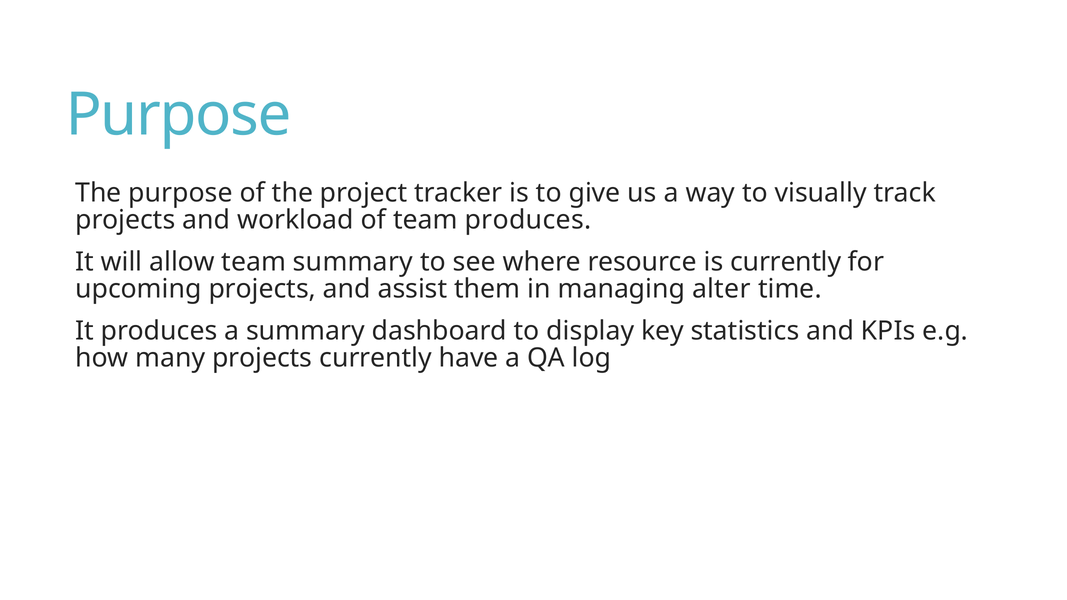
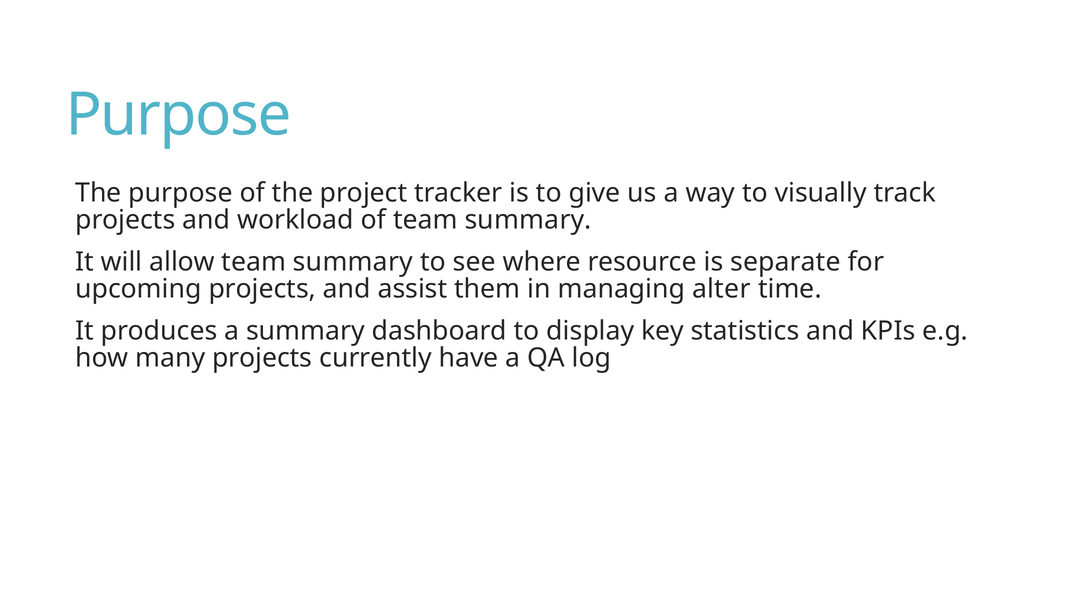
of team produces: produces -> summary (528, 220)
is currently: currently -> separate (786, 262)
